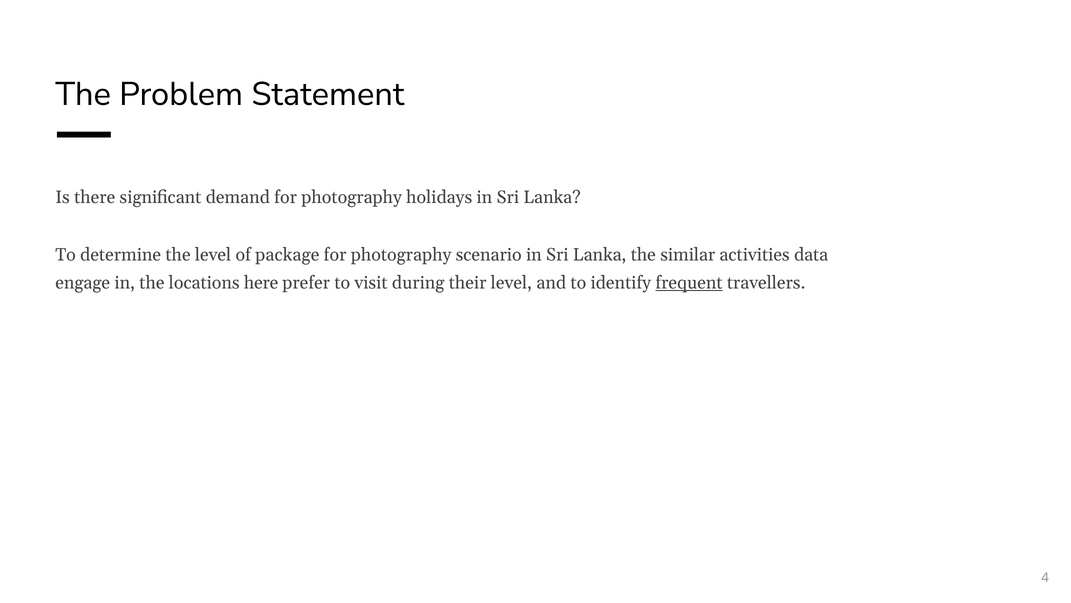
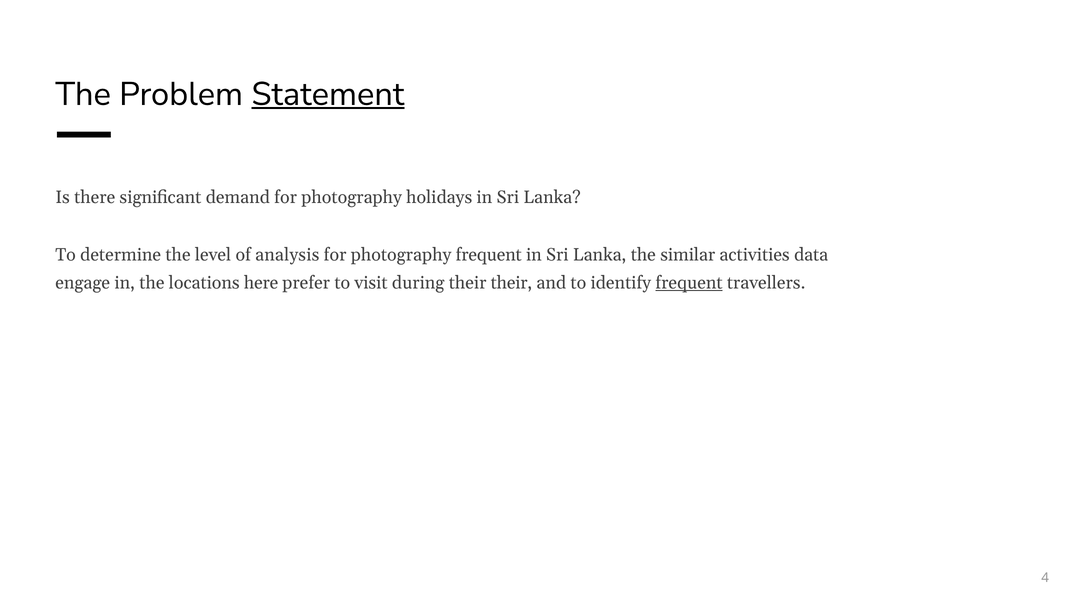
Statement underline: none -> present (328, 94)
package: package -> analysis (287, 255)
photography scenario: scenario -> frequent (489, 255)
their level: level -> their (512, 283)
